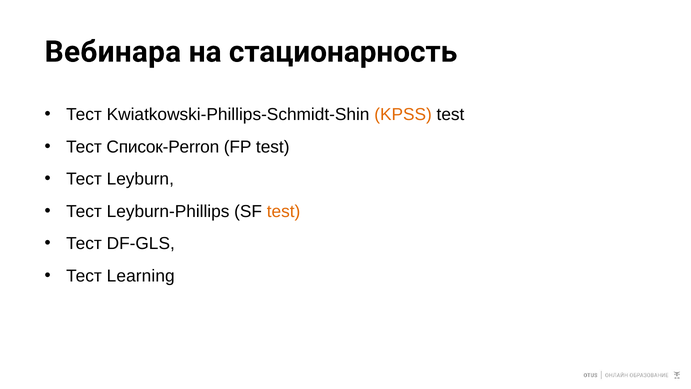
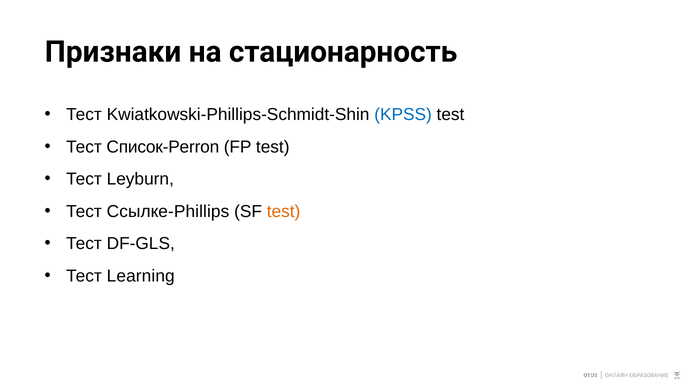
Вебинара: Вебинара -> Признаки (113, 52)
KPSS colour: orange -> blue (403, 114)
Leyburn-Phillips: Leyburn-Phillips -> Ссылке-Phillips (168, 211)
